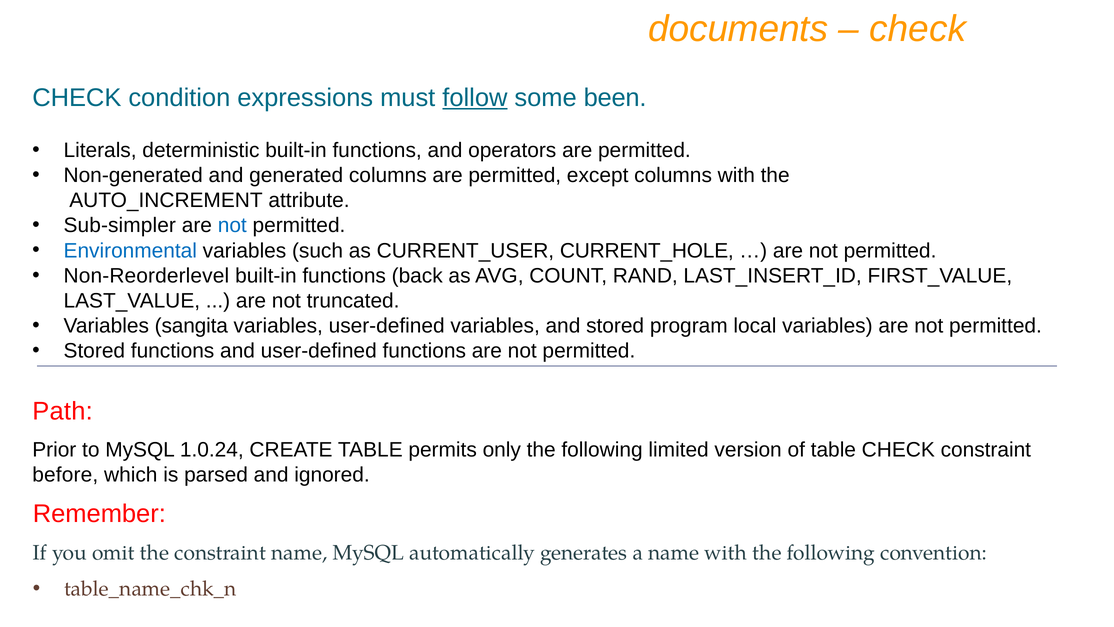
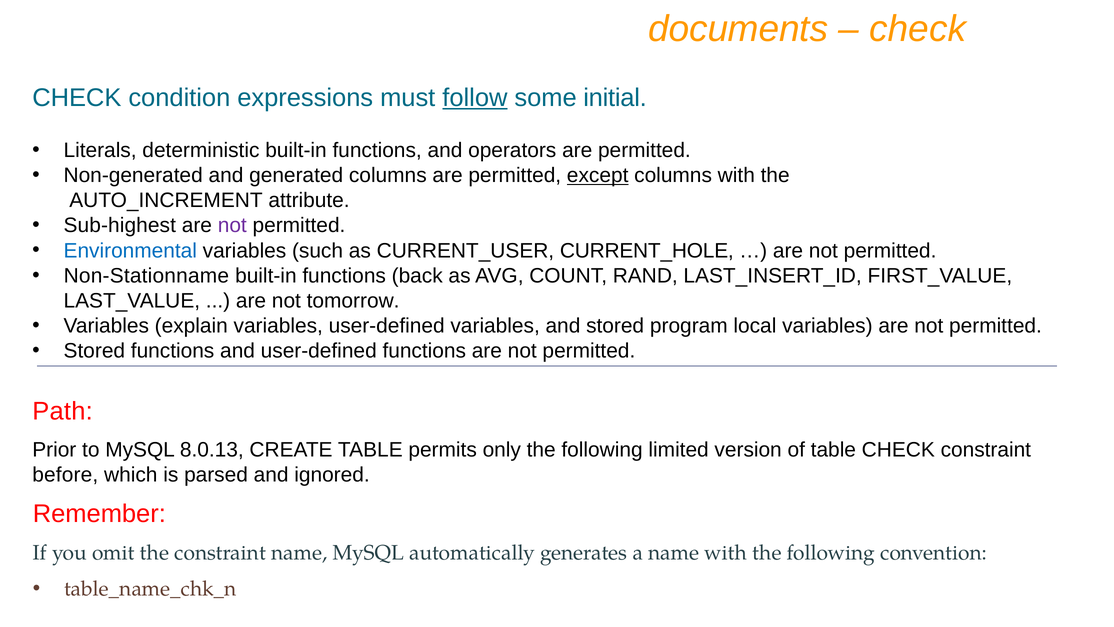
been: been -> initial (615, 98)
except underline: none -> present (598, 175)
Sub-simpler: Sub-simpler -> Sub-highest (120, 225)
not colour: blue -> purple (232, 225)
Non-Reorderlevel: Non-Reorderlevel -> Non-Stationname (146, 276)
truncated: truncated -> tomorrow (353, 301)
sangita: sangita -> explain (191, 326)
1.0.24: 1.0.24 -> 8.0.13 (212, 450)
